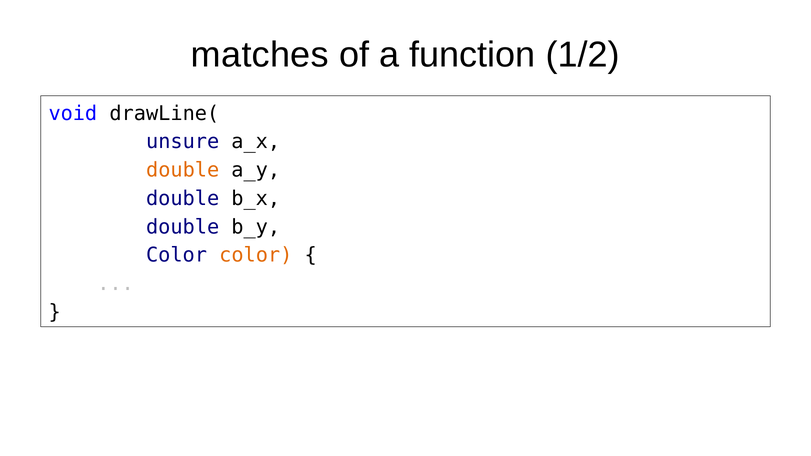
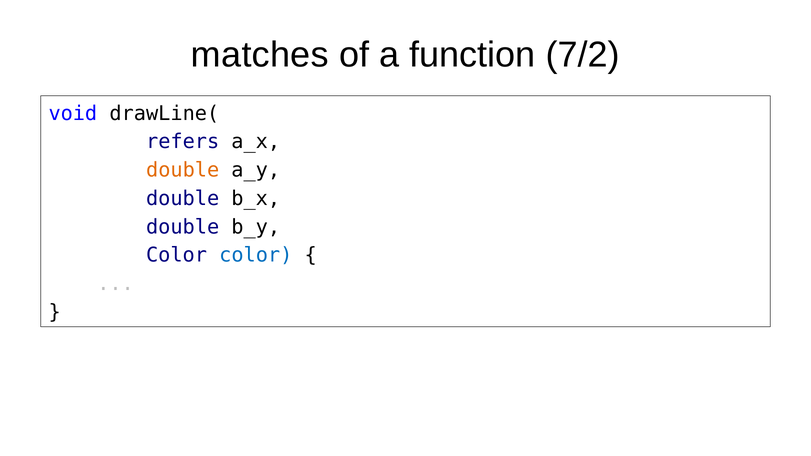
1/2: 1/2 -> 7/2 (583, 55)
unsure: unsure -> refers (183, 142)
color colour: orange -> blue (256, 255)
